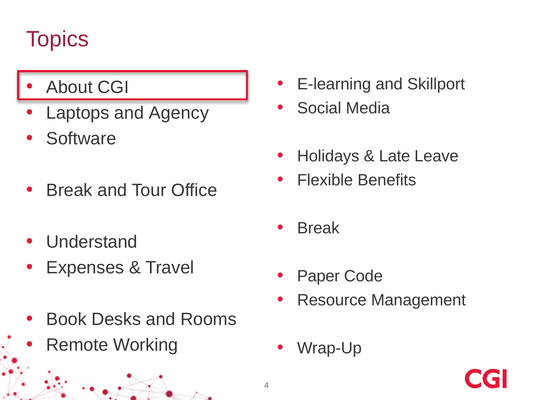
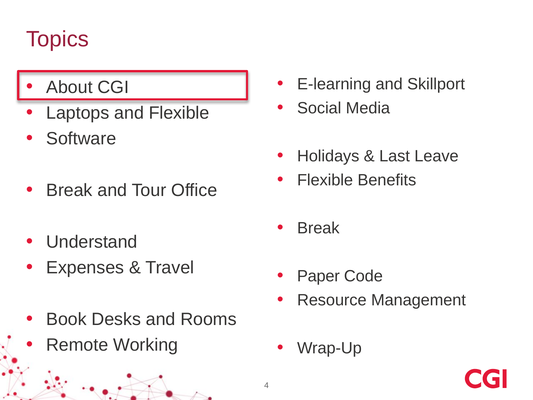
and Agency: Agency -> Flexible (179, 113)
Late: Late -> Last (395, 156)
